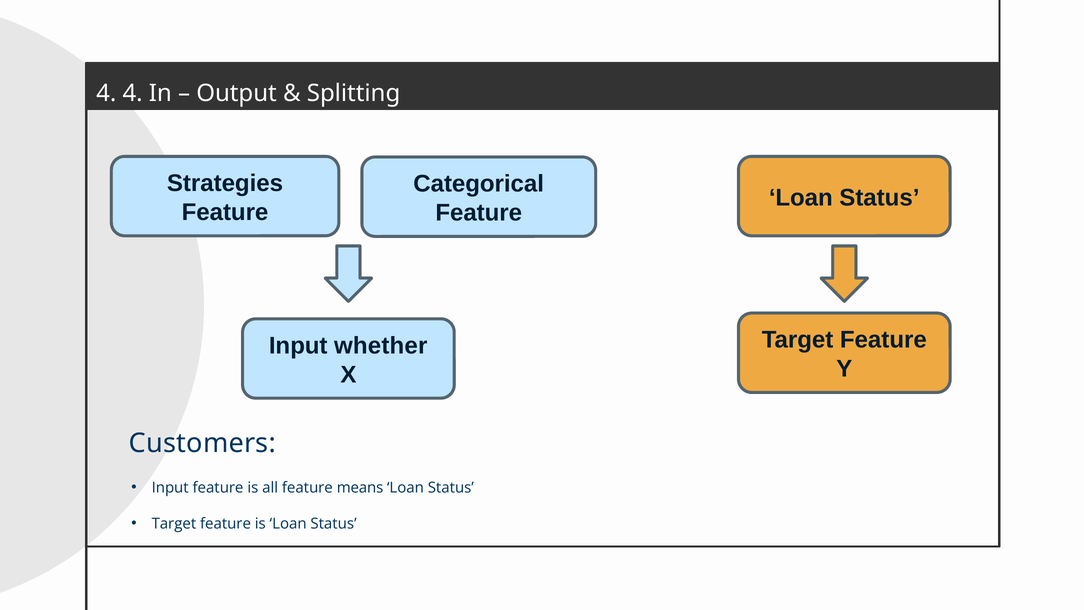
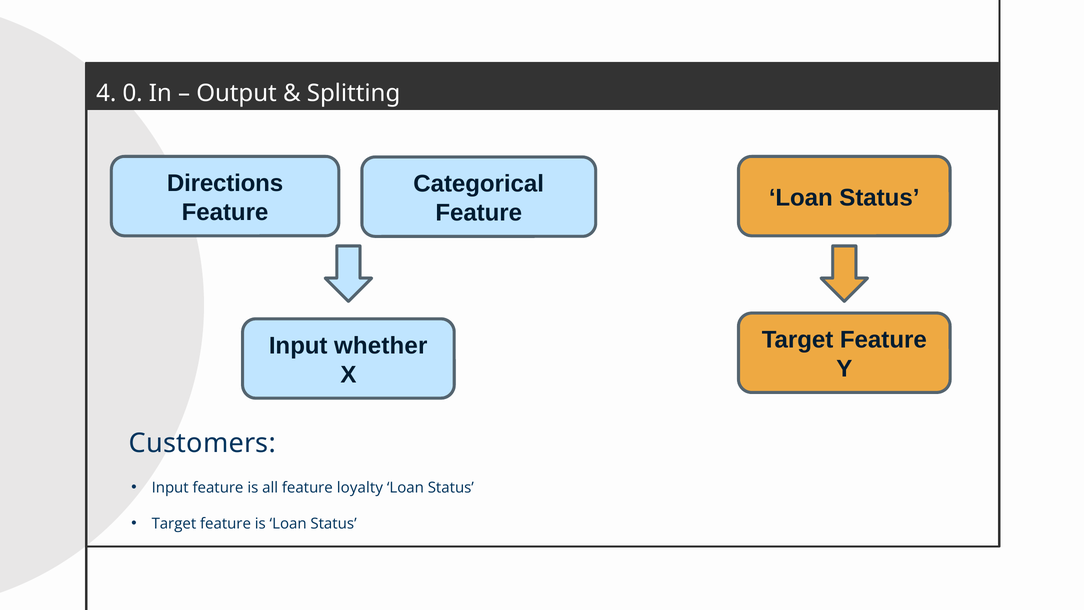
4 4: 4 -> 0 (133, 93)
Strategies: Strategies -> Directions (225, 183)
means: means -> loyalty (360, 487)
